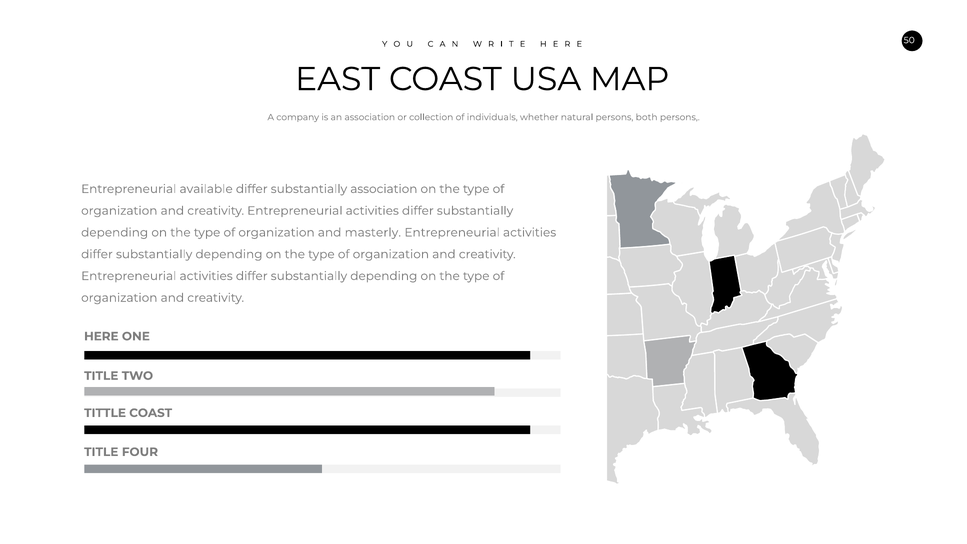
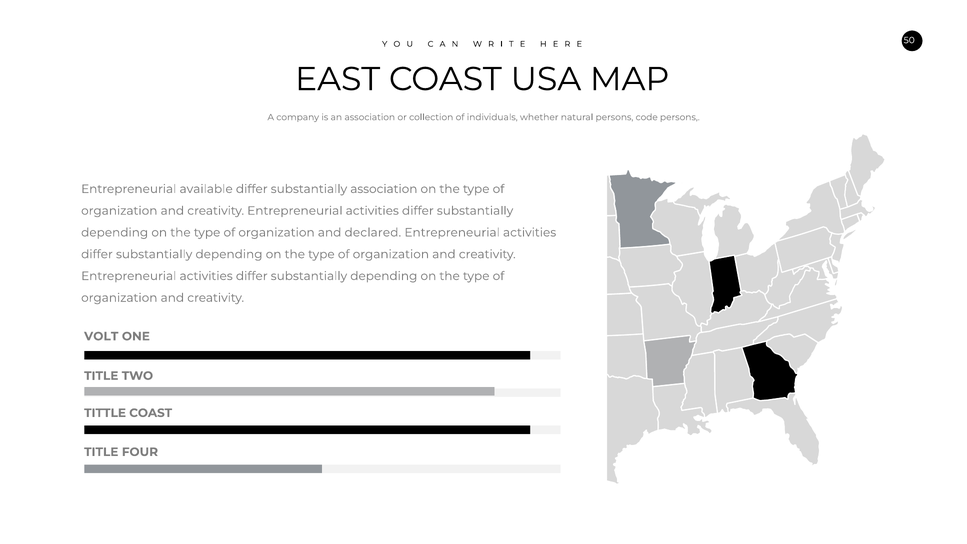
both: both -> code (647, 117)
masterly: masterly -> declared (373, 233)
HERE: HERE -> VOLT (101, 336)
